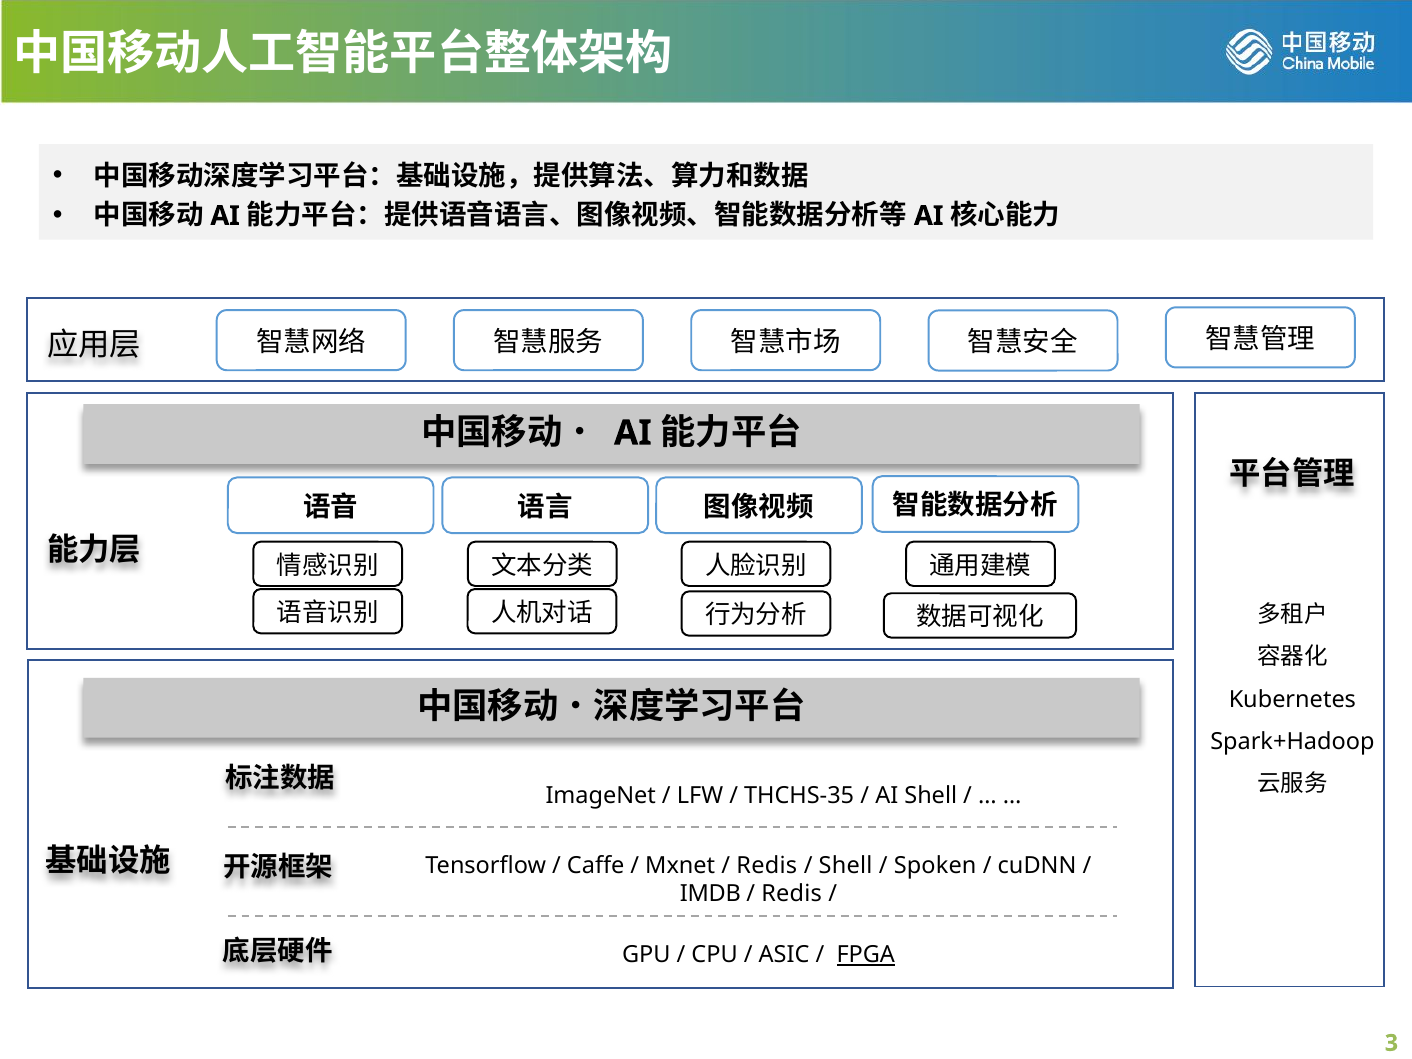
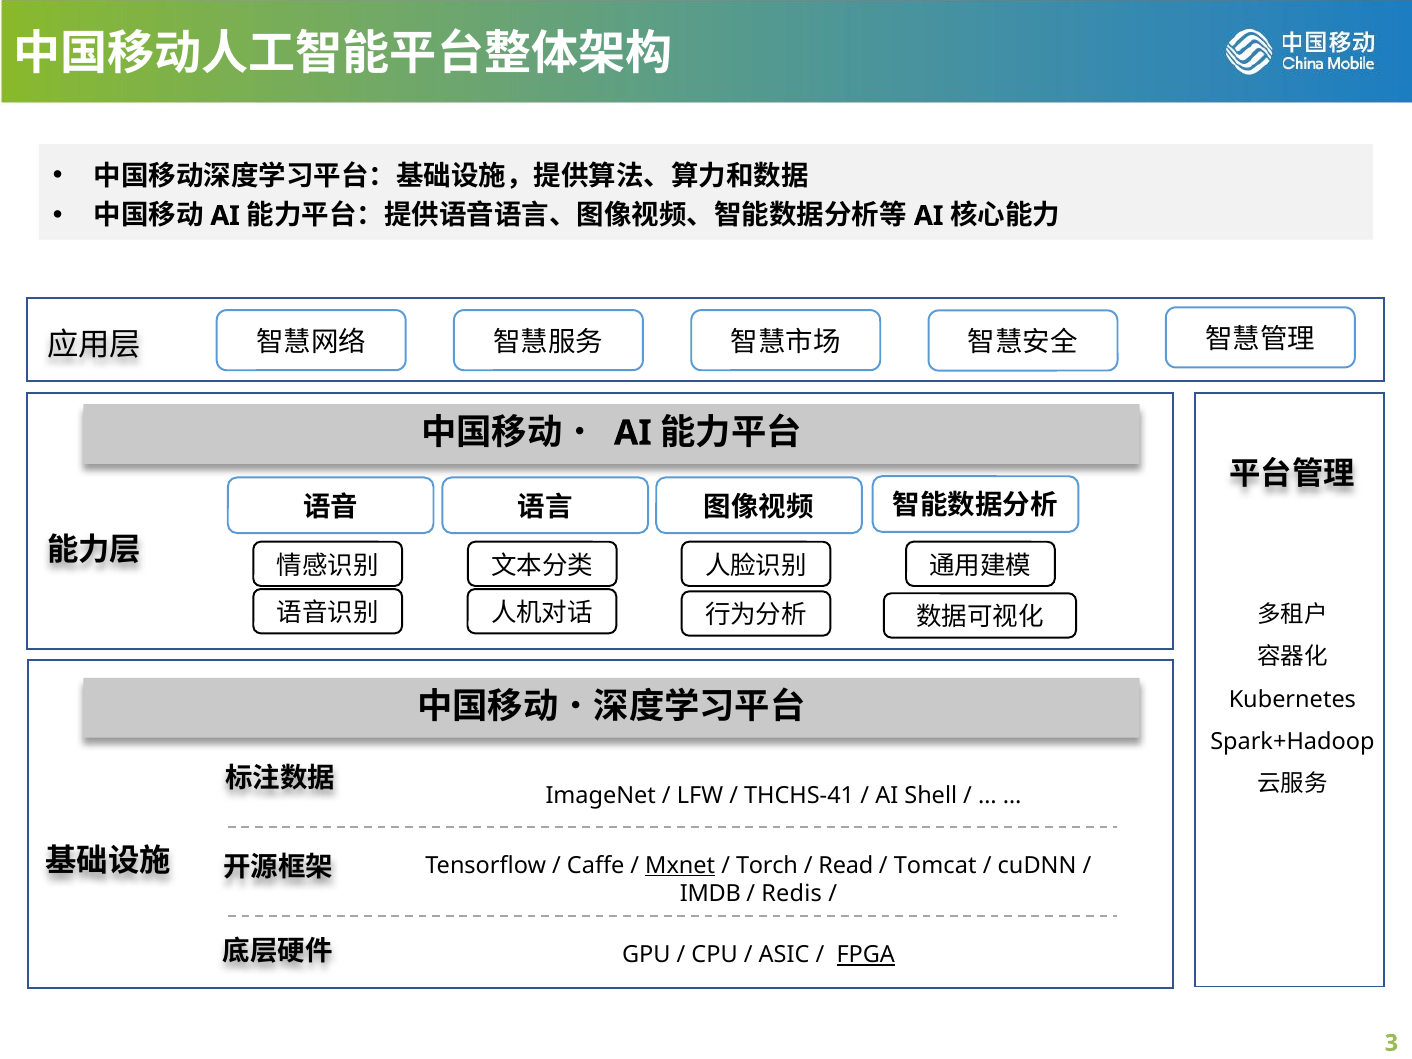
THCHS-35: THCHS-35 -> THCHS-41 (799, 795)
Mxnet underline: none -> present (680, 866)
Redis: Redis -> Torch (767, 866)
Shell: Shell -> Read (846, 866)
Spoken: Spoken -> Tomcat (935, 866)
